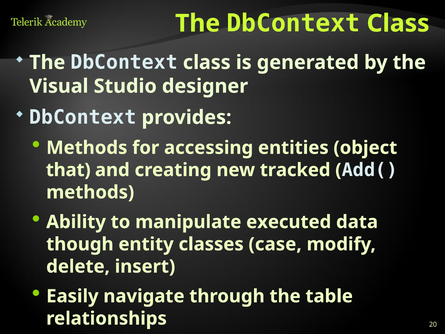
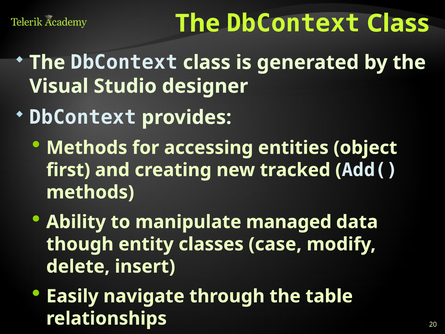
that: that -> first (68, 170)
executed: executed -> managed (289, 222)
